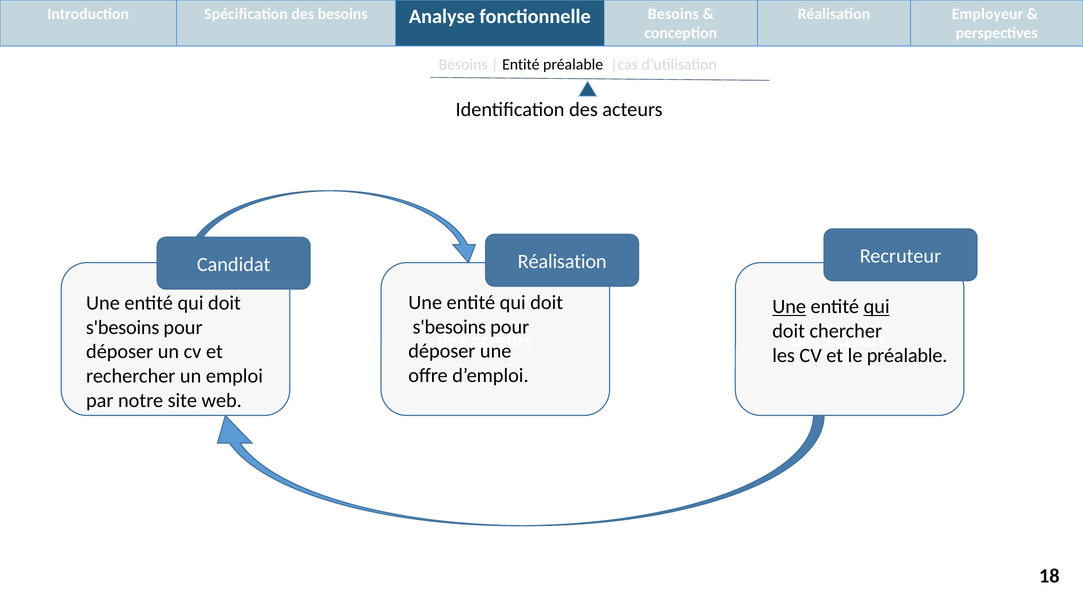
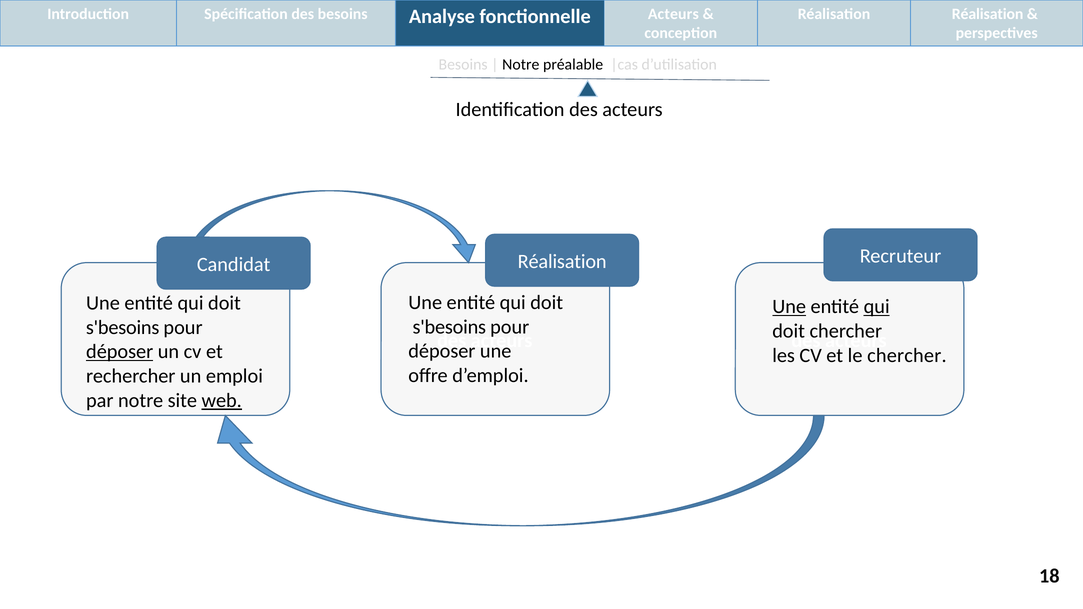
fonctionnelle Besoins: Besoins -> Acteurs (673, 14)
Réalisation Employeur: Employeur -> Réalisation (988, 14)
Entité: Entité -> Notre (521, 65)
déposer underline: none -> present (120, 352)
le préalable: préalable -> chercher (907, 356)
web underline: none -> present (222, 401)
